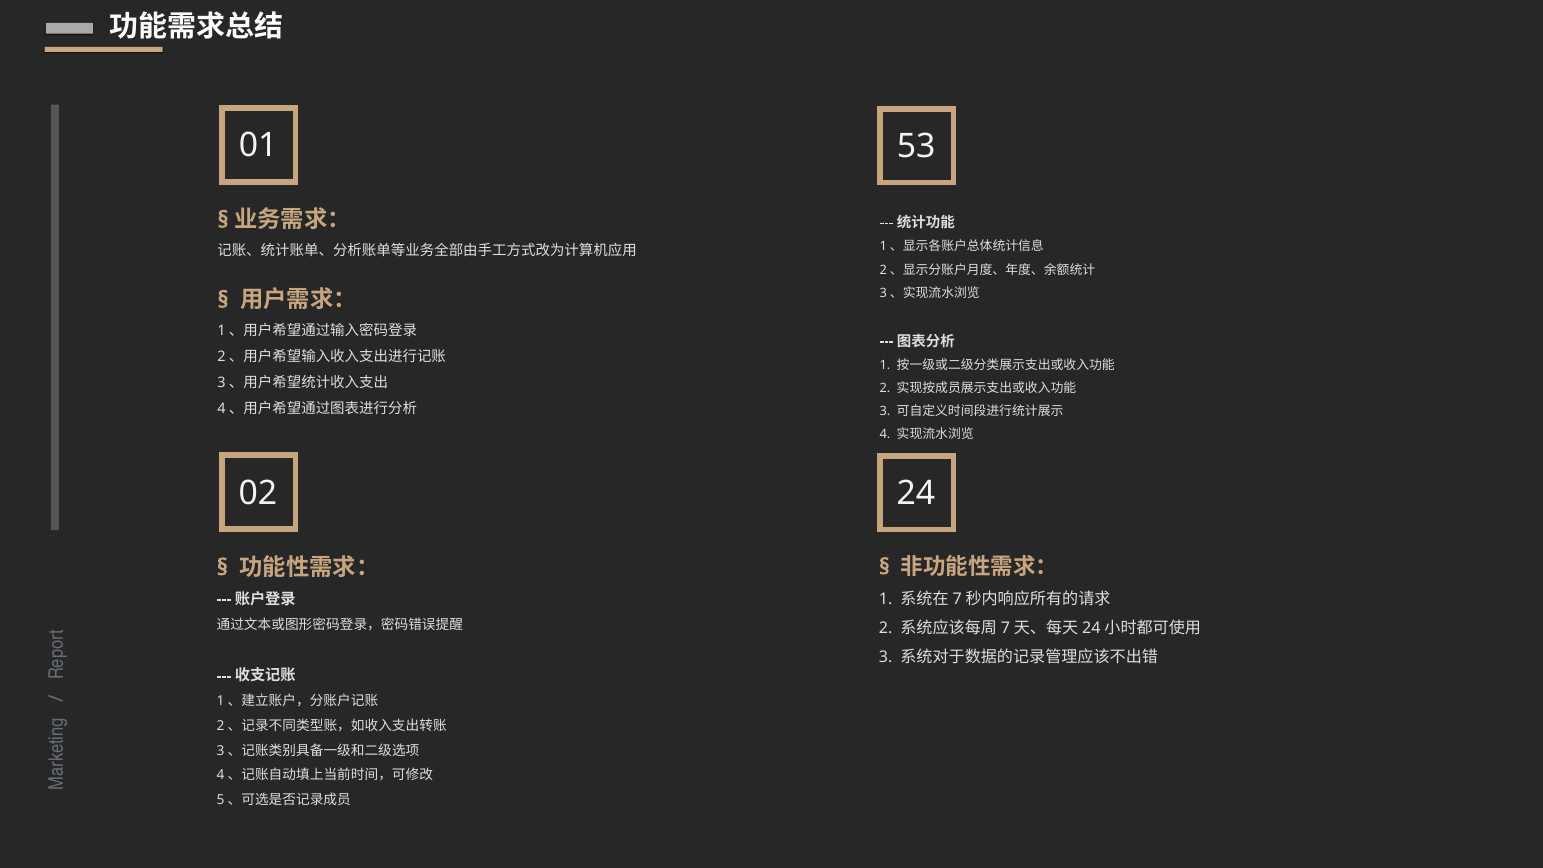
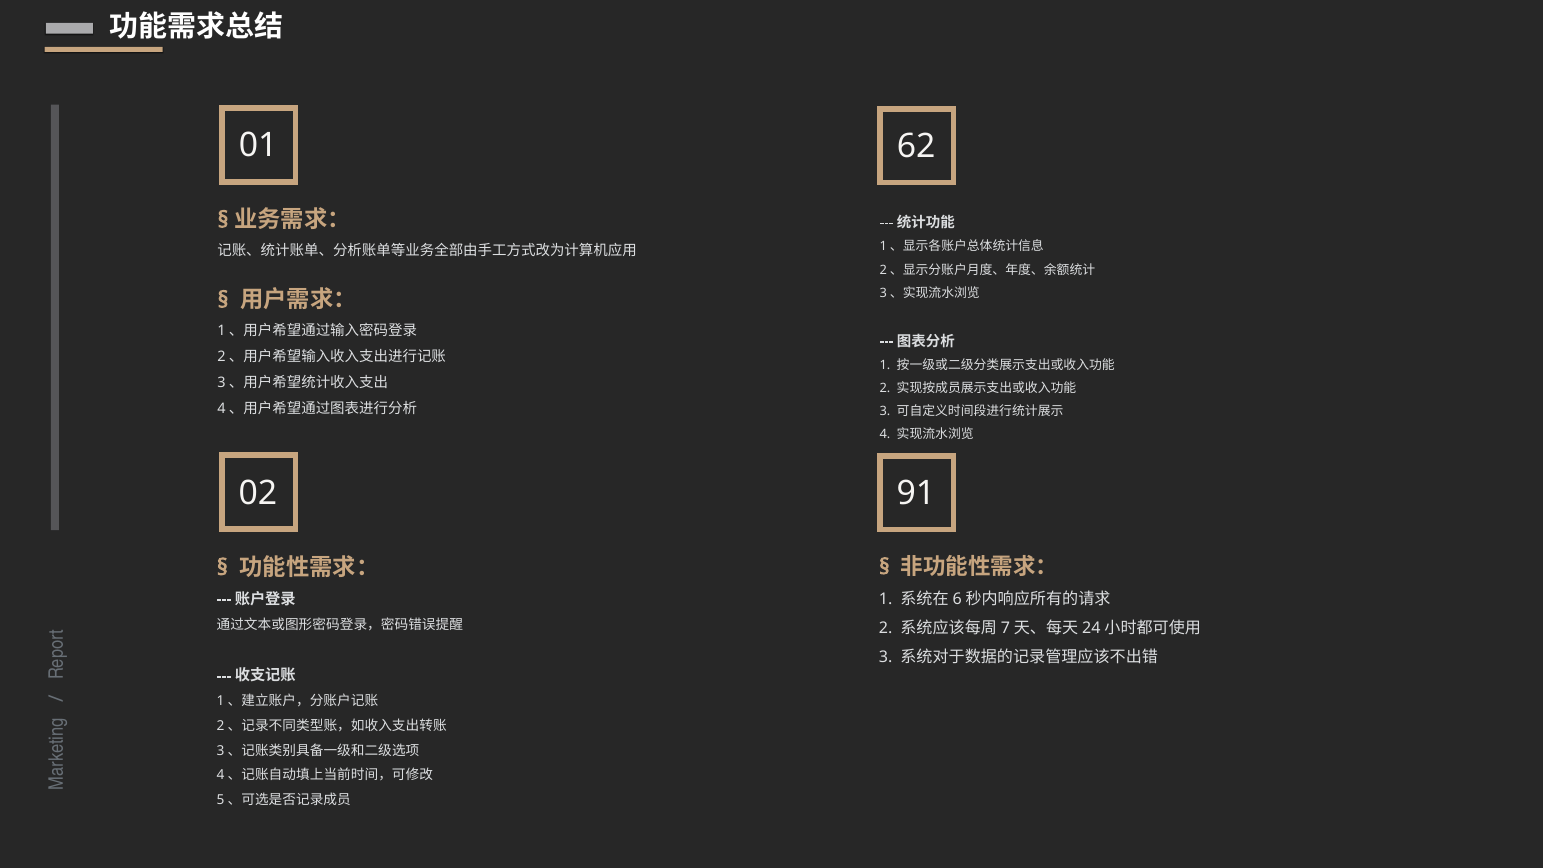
53: 53 -> 62 (916, 146)
02 24: 24 -> 91 (916, 493)
7: 7 -> 6 (957, 599)
